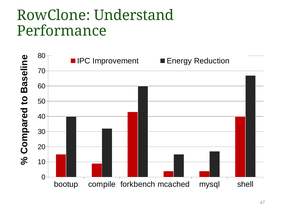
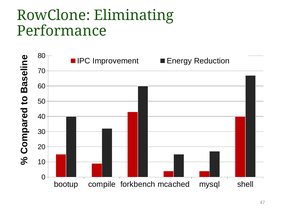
Understand: Understand -> Eliminating (134, 15)
